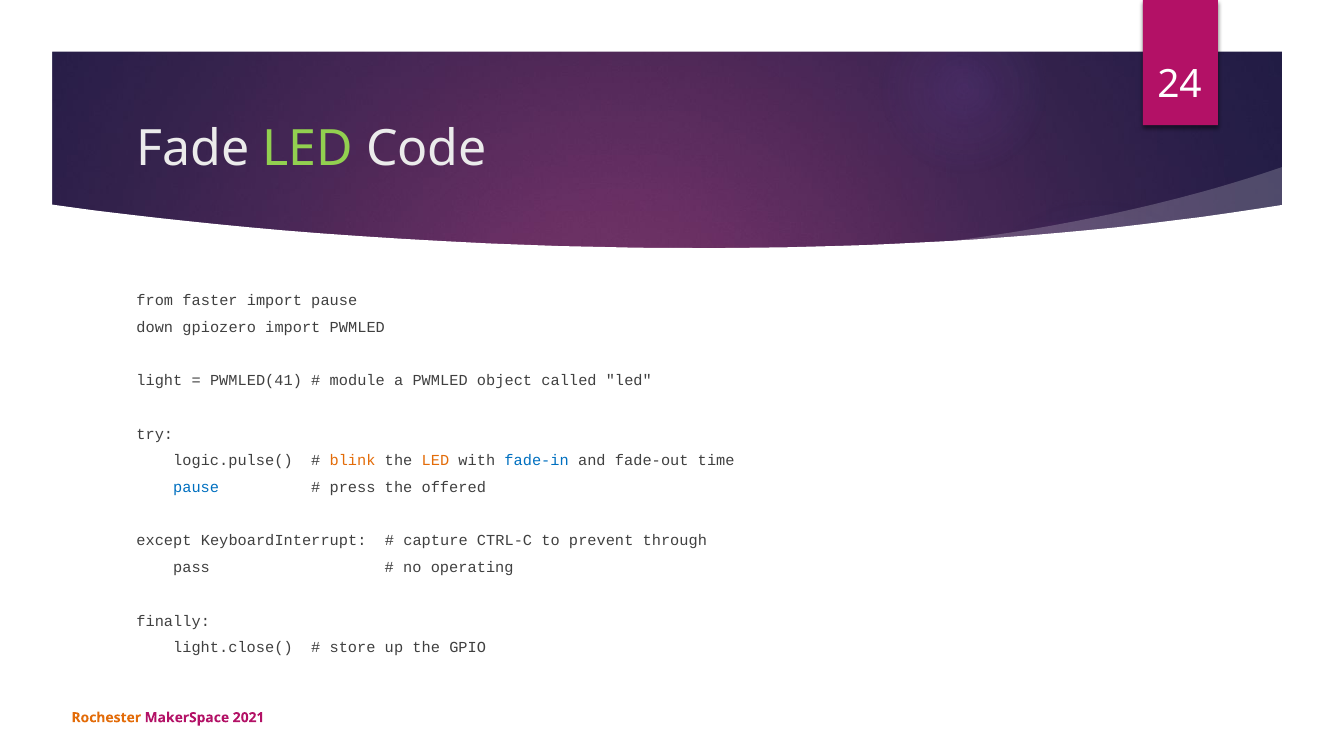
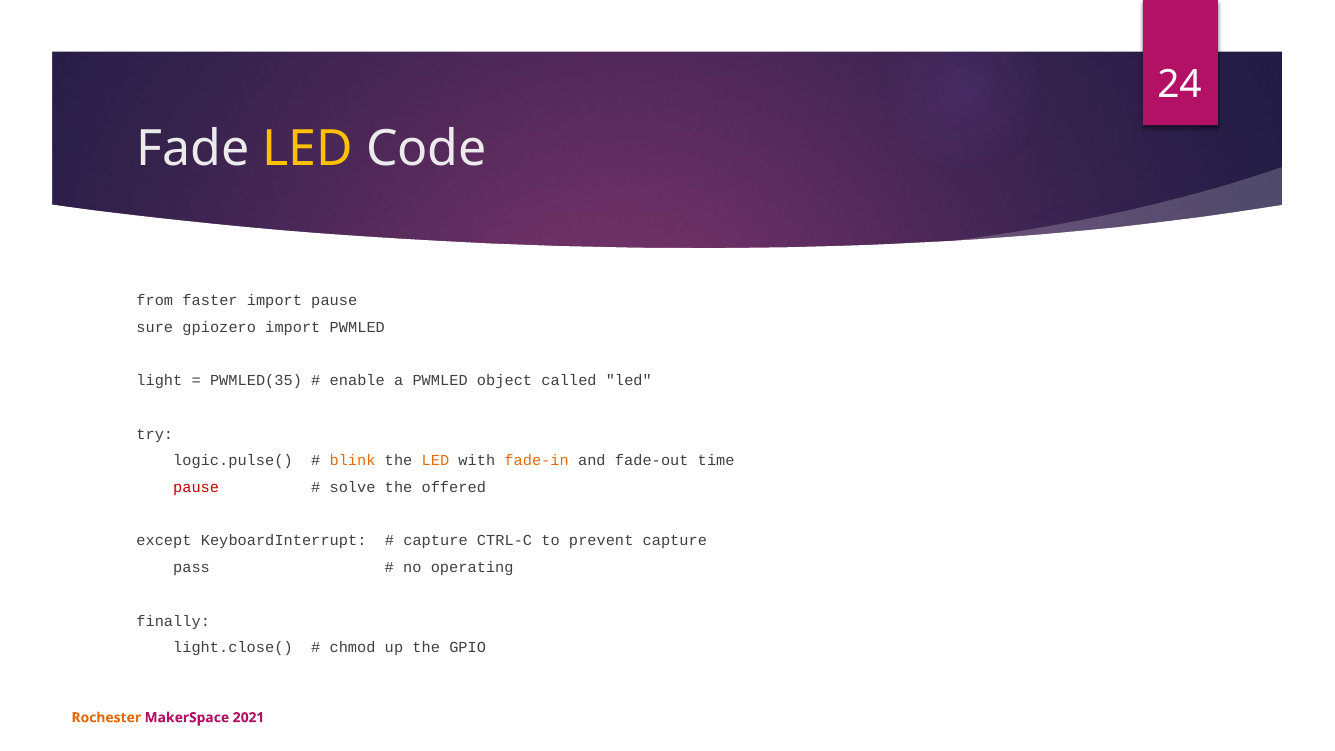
LED colour: light green -> yellow (308, 149)
down: down -> sure (155, 327)
PWMLED(41: PWMLED(41 -> PWMLED(35 (256, 381)
module: module -> enable (357, 381)
fade-in colour: blue -> orange (537, 461)
pause colour: blue -> red (196, 487)
press: press -> solve (353, 487)
prevent through: through -> capture (675, 541)
store: store -> chmod (353, 648)
